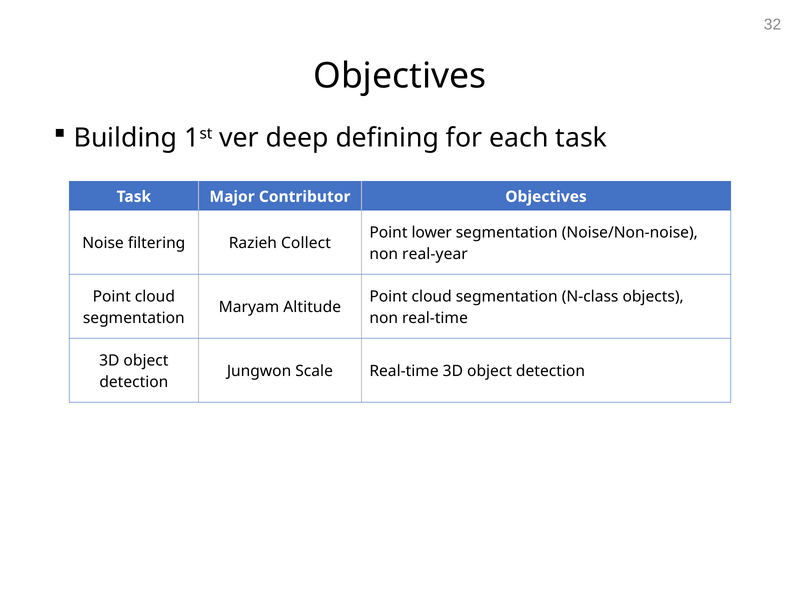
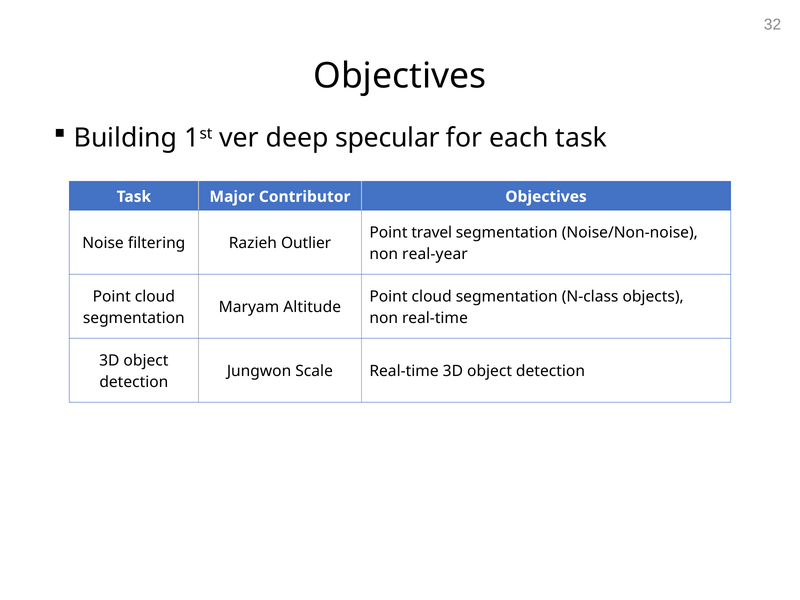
defining: defining -> specular (387, 138)
lower: lower -> travel (432, 233)
Collect: Collect -> Outlier (306, 243)
